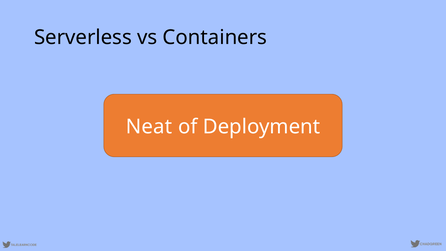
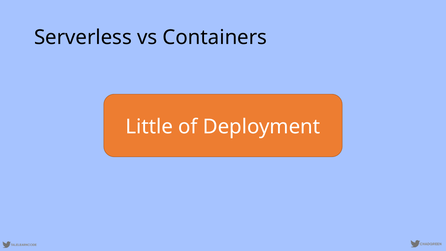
Neat: Neat -> Little (149, 127)
